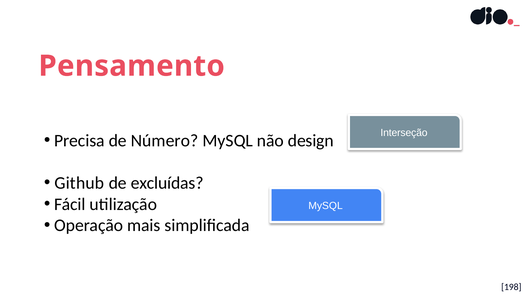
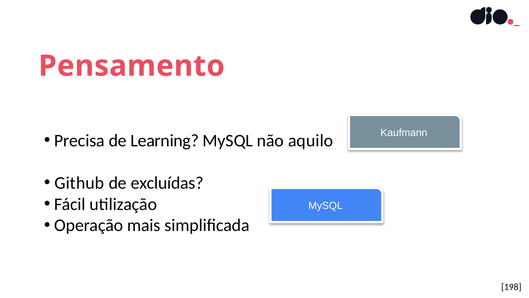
Interseção: Interseção -> Kaufmann (404, 132)
Número: Número -> Learning (165, 141)
design: design -> aquilo (311, 141)
